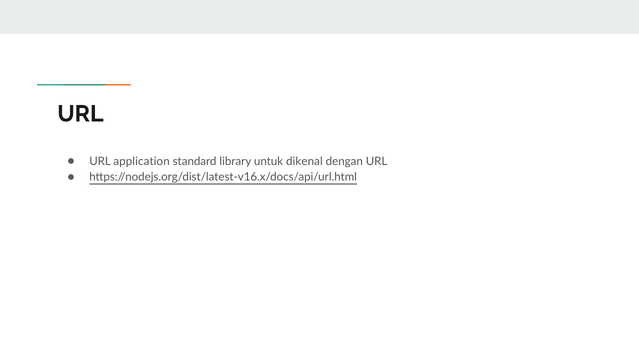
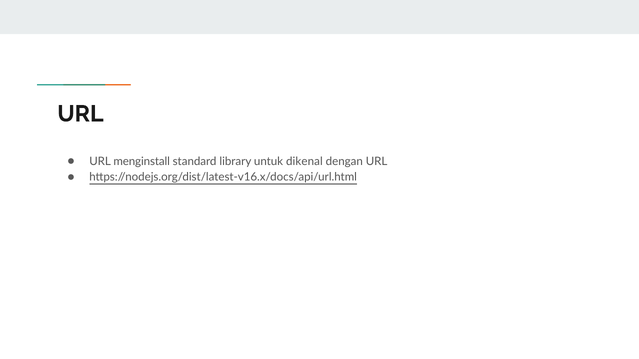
application: application -> menginstall (142, 161)
